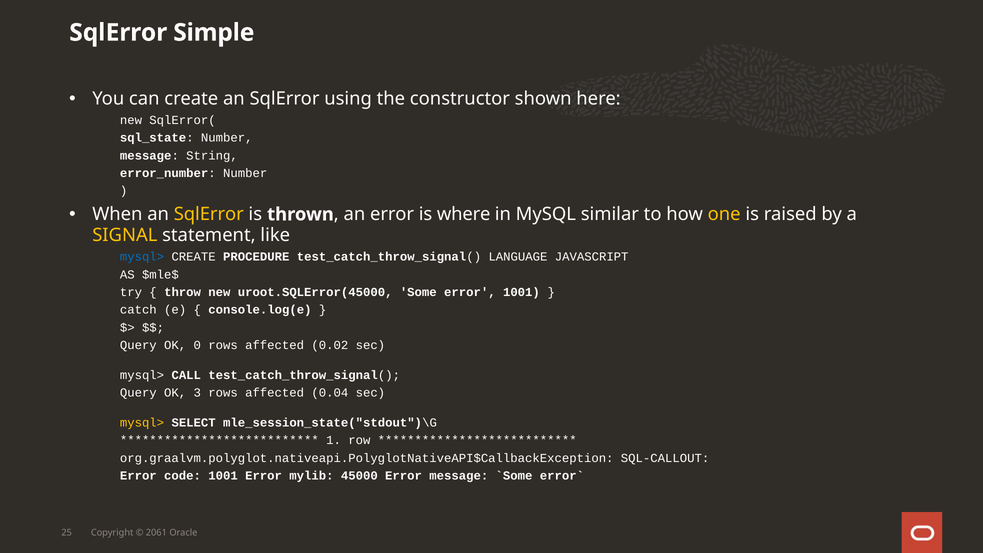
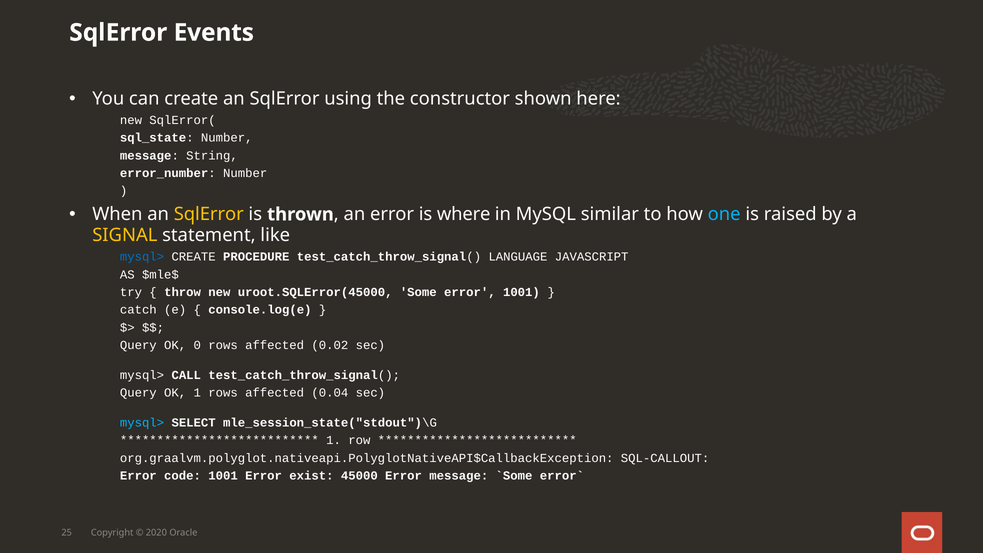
Simple: Simple -> Events (214, 33)
one colour: yellow -> light blue (724, 214)
OK 3: 3 -> 1 (197, 393)
mysql> colour: yellow -> light blue (142, 423)
mylib: mylib -> exist (311, 476)
2061: 2061 -> 2020 (156, 533)
